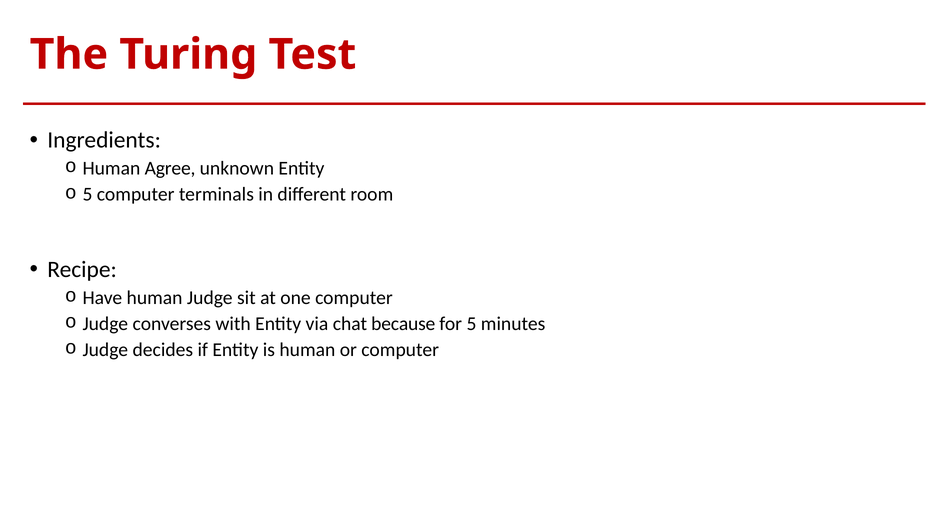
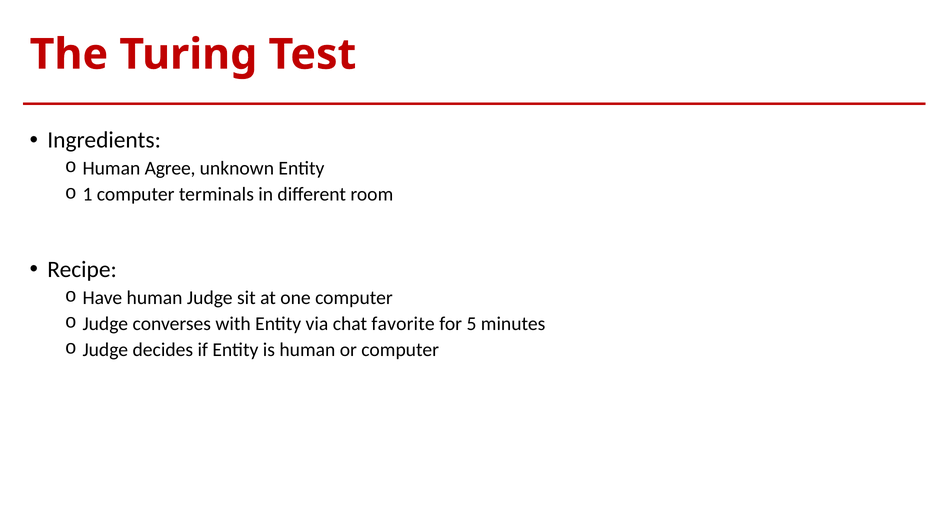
5: 5 -> 1 (87, 194)
because: because -> favorite (403, 324)
